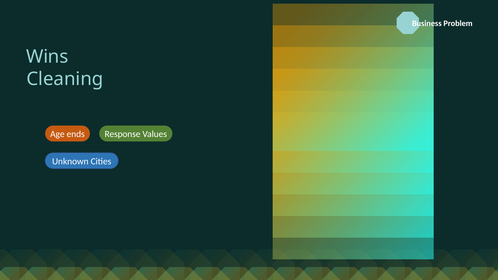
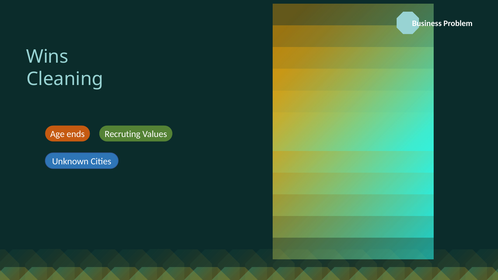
Response: Response -> Recruting (123, 134)
